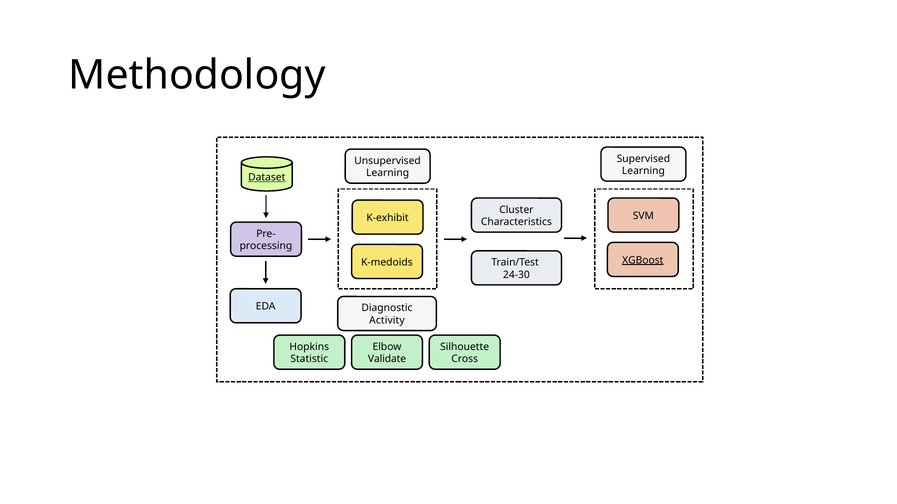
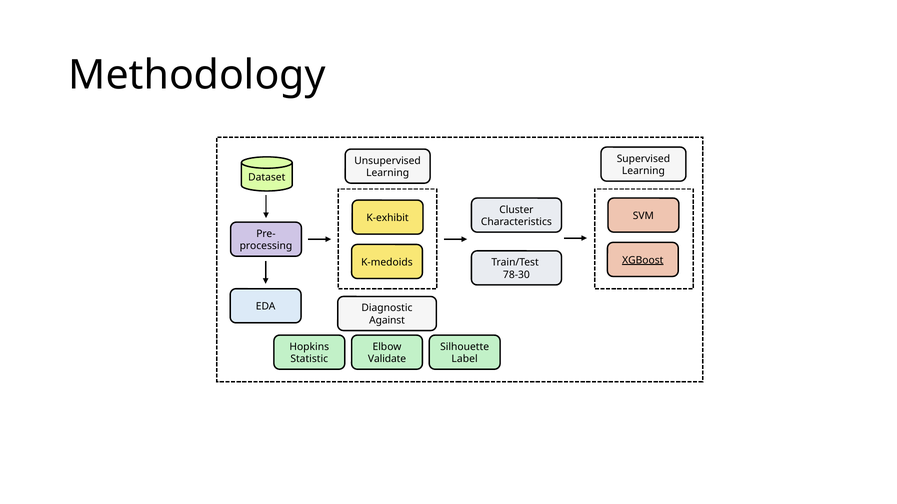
Dataset underline: present -> none (267, 178)
24-30: 24-30 -> 78-30 (516, 275)
Activity: Activity -> Against (387, 321)
Cross: Cross -> Label (465, 359)
